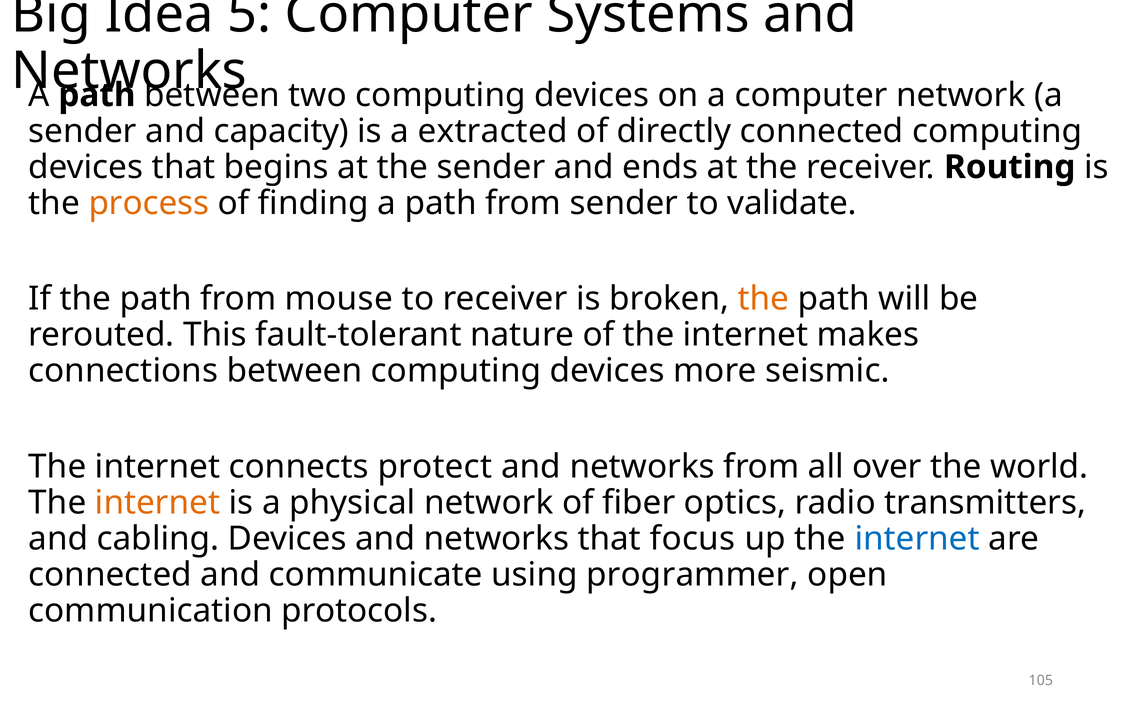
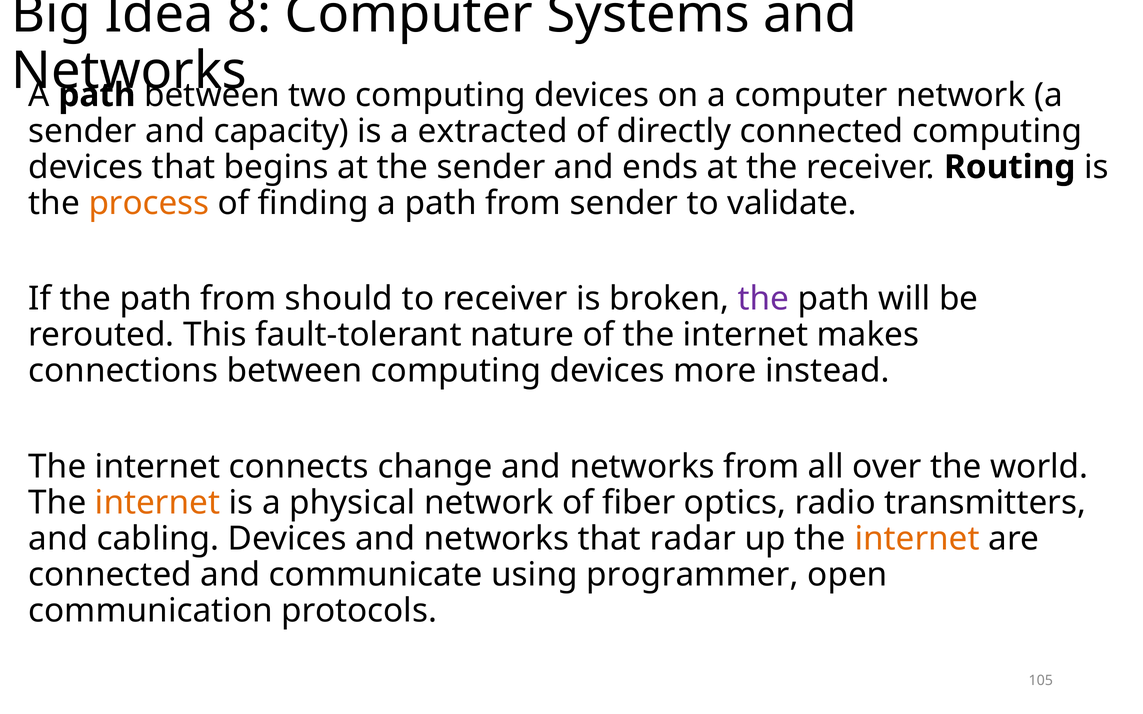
5: 5 -> 8 (249, 15)
mouse: mouse -> should (339, 299)
the colour: orange -> purple (764, 299)
seismic: seismic -> instead (827, 371)
protect: protect -> change (435, 467)
focus: focus -> radar (693, 539)
internet colour: blue -> orange (917, 539)
